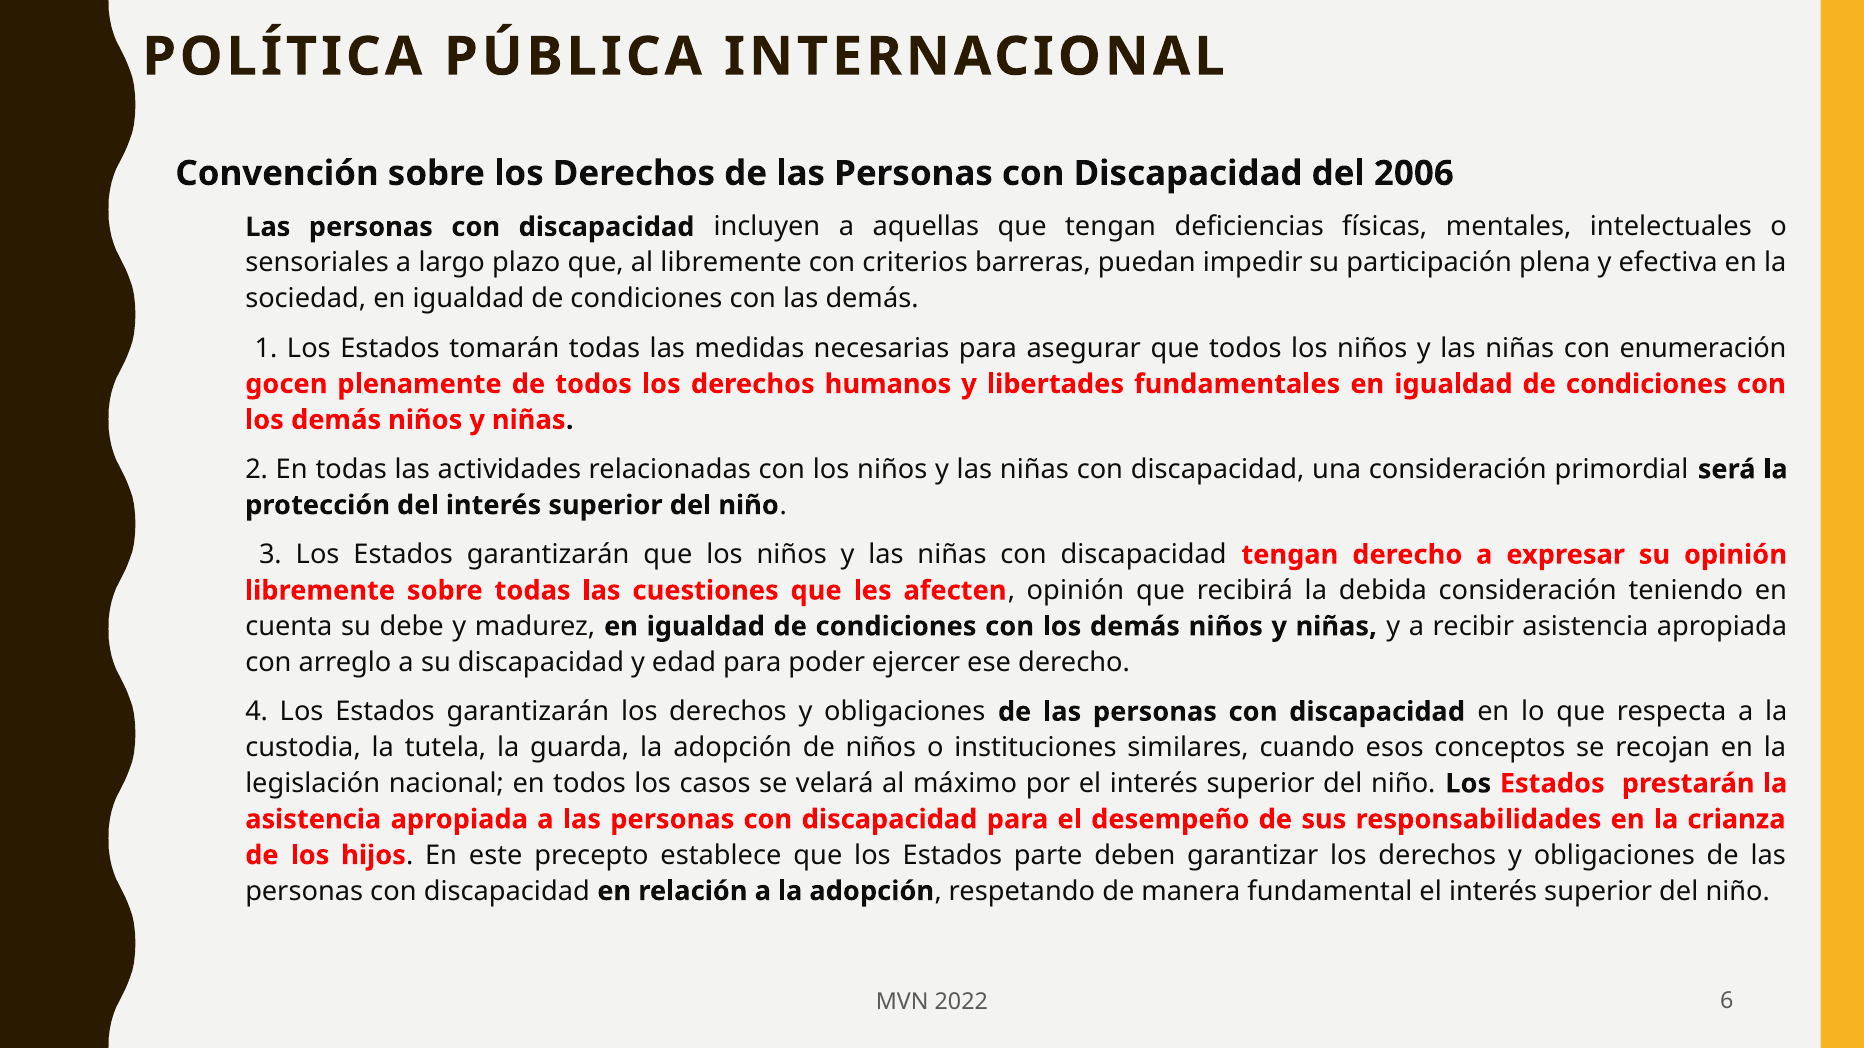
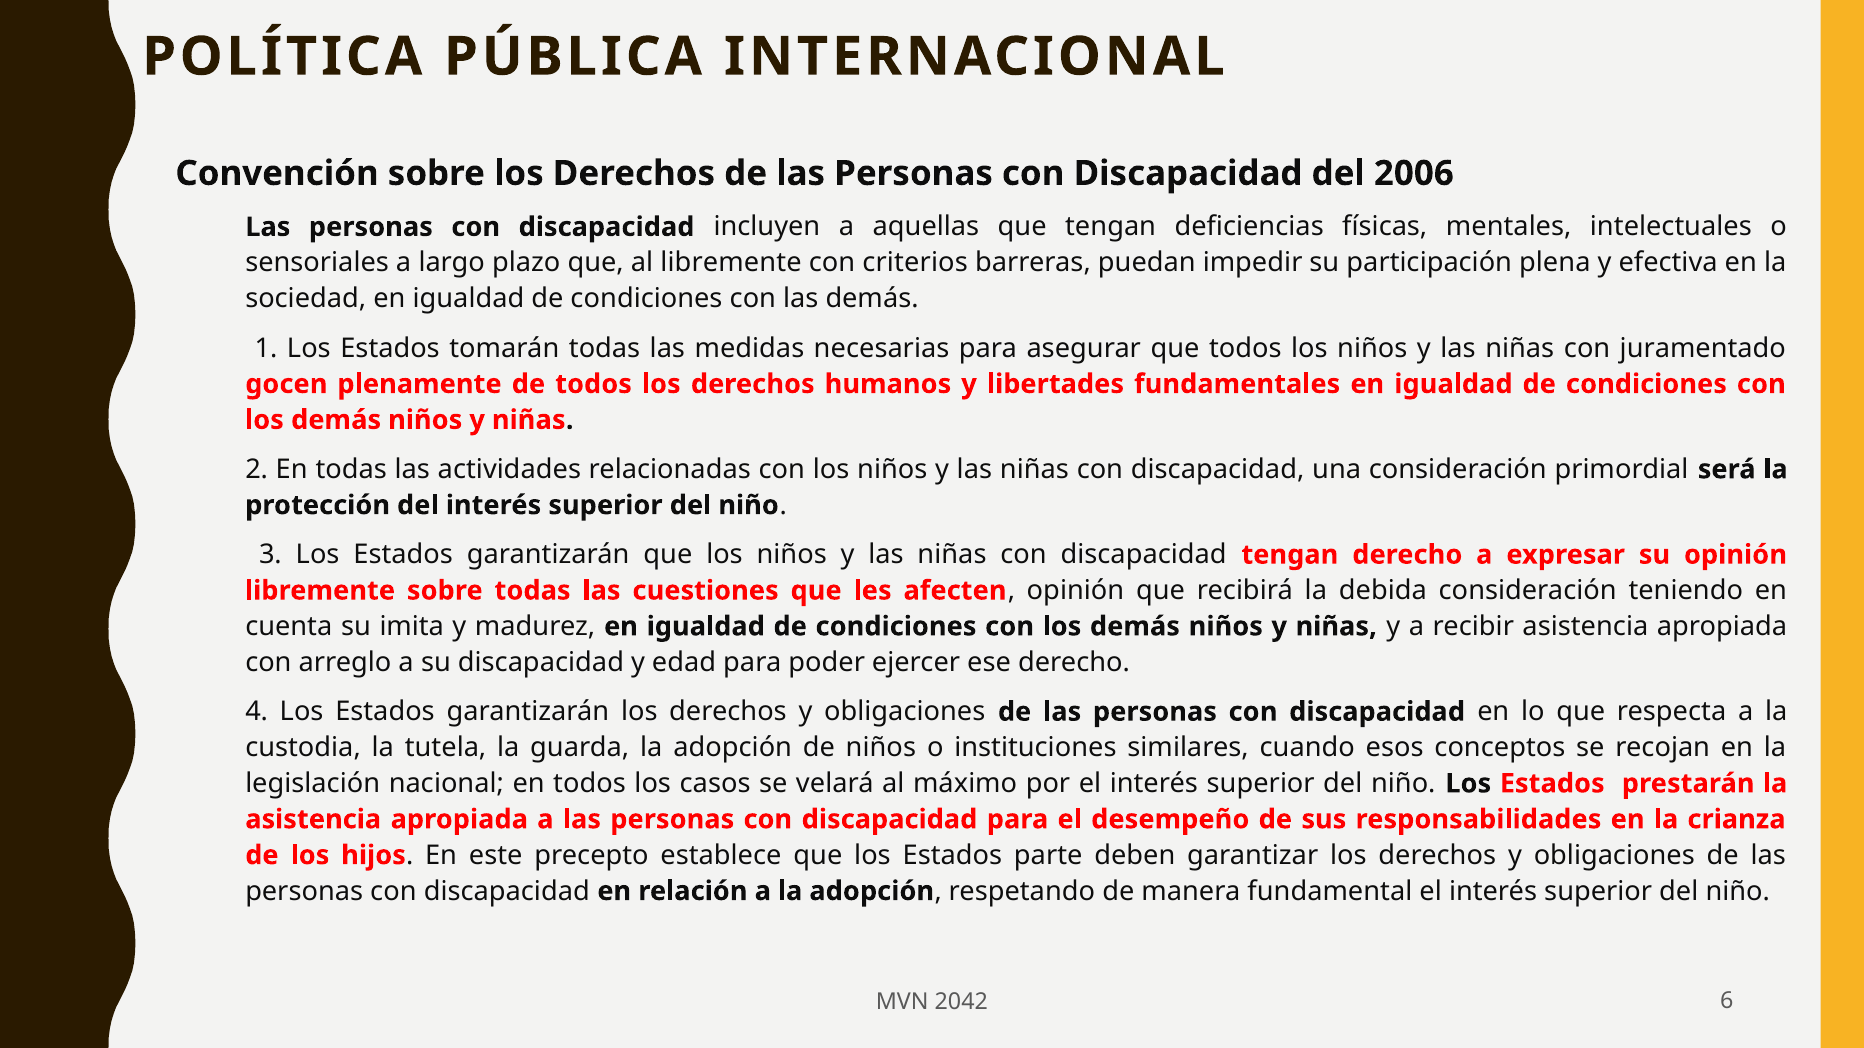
enumeración: enumeración -> juramentado (1703, 348)
debe: debe -> imita (412, 627)
2022: 2022 -> 2042 (961, 1003)
